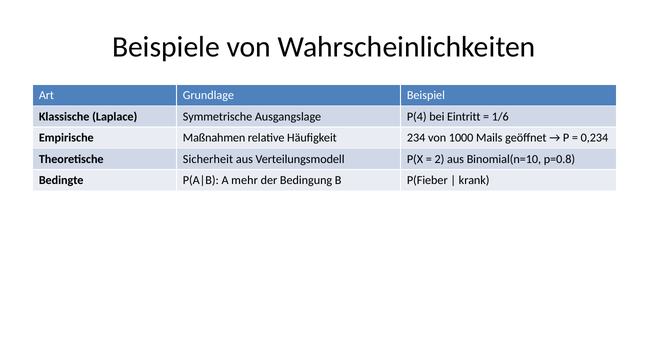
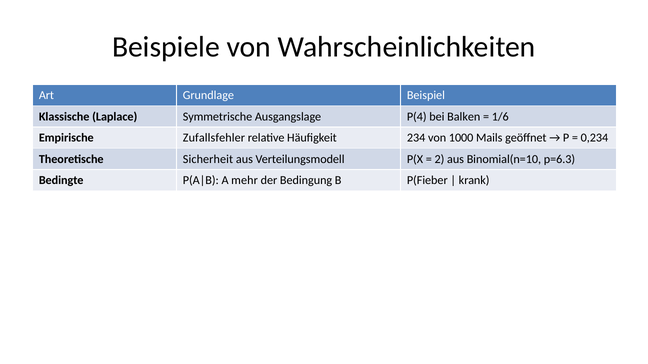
Eintritt: Eintritt -> Balken (464, 117)
Maßnahmen: Maßnahmen -> Zufallsfehler (214, 138)
p=0.8: p=0.8 -> p=6.3 (559, 159)
